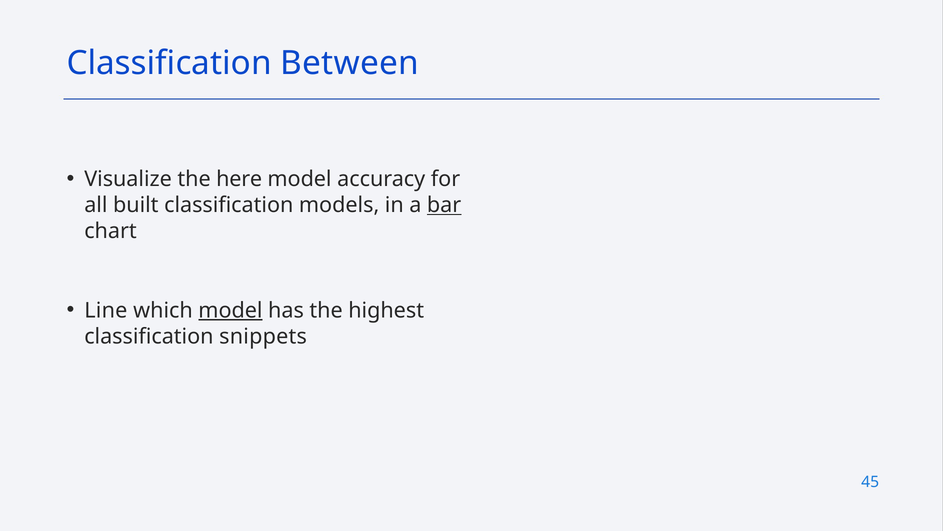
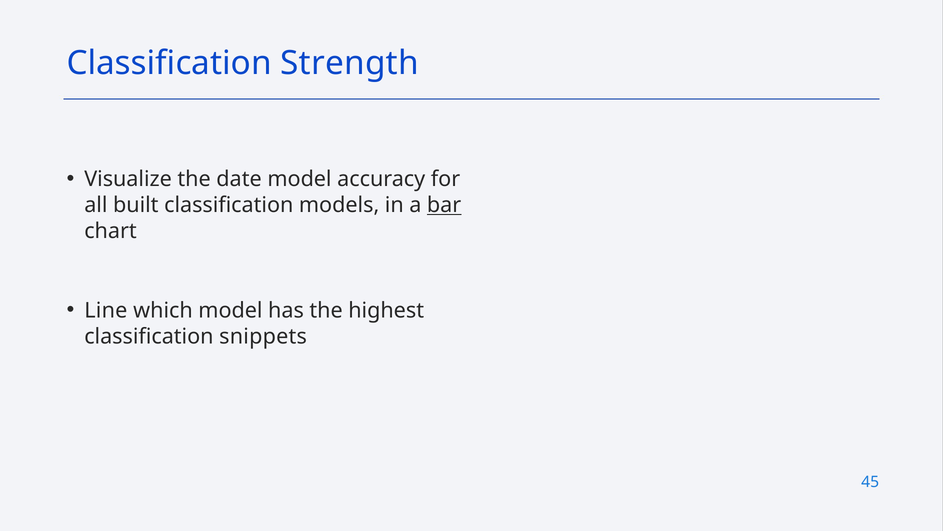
Between: Between -> Strength (350, 63)
here: here -> date (239, 179)
model underline: present -> none (230, 310)
